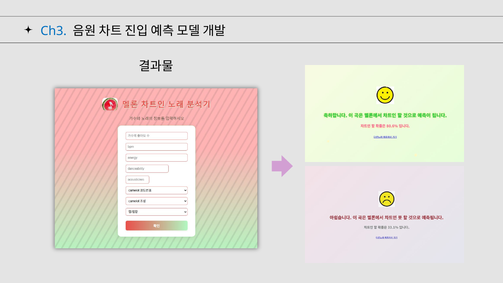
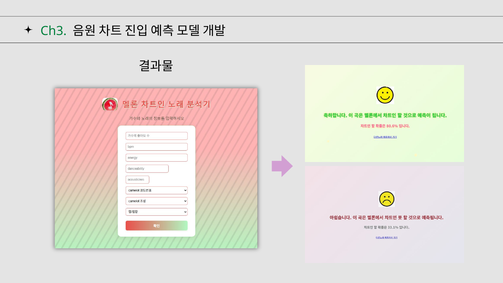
Ch3 colour: blue -> green (54, 31)
